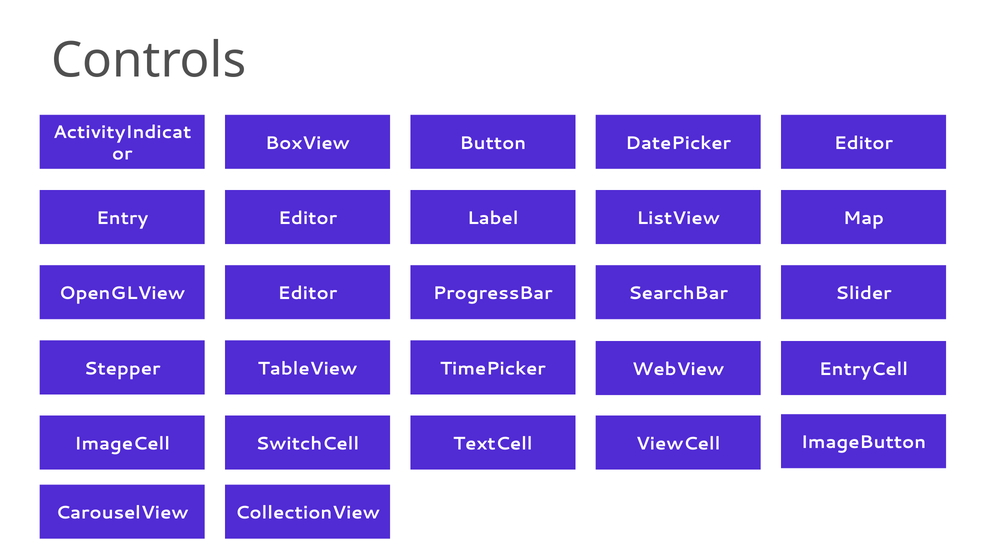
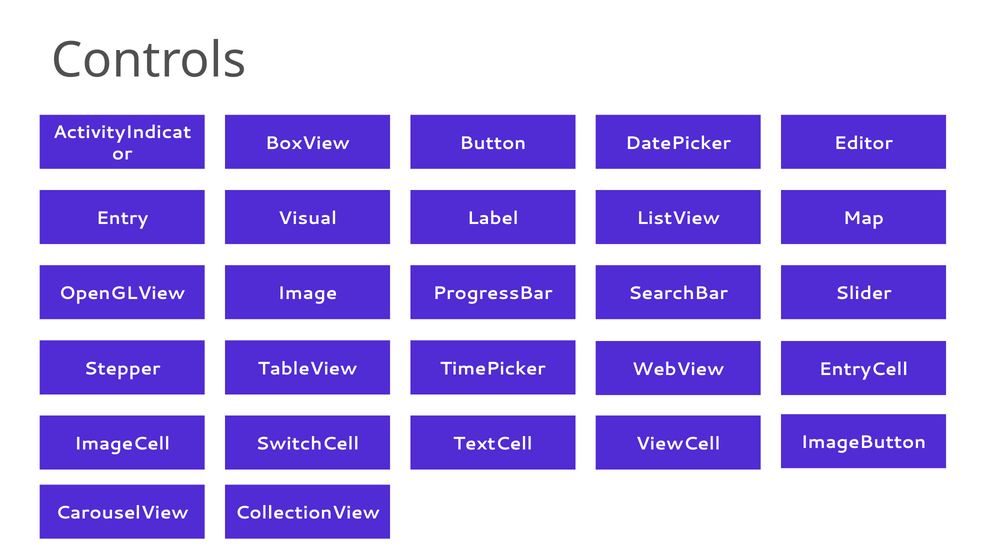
Entry Editor: Editor -> Visual (308, 218)
OpenGLView Editor: Editor -> Image (307, 294)
